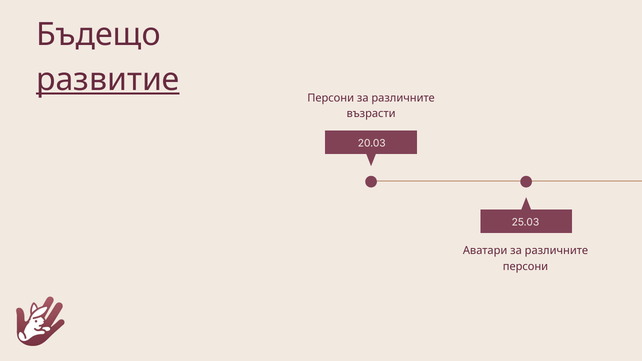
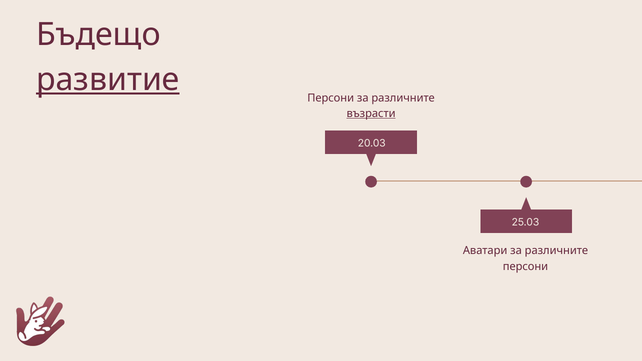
възрасти underline: none -> present (371, 114)
